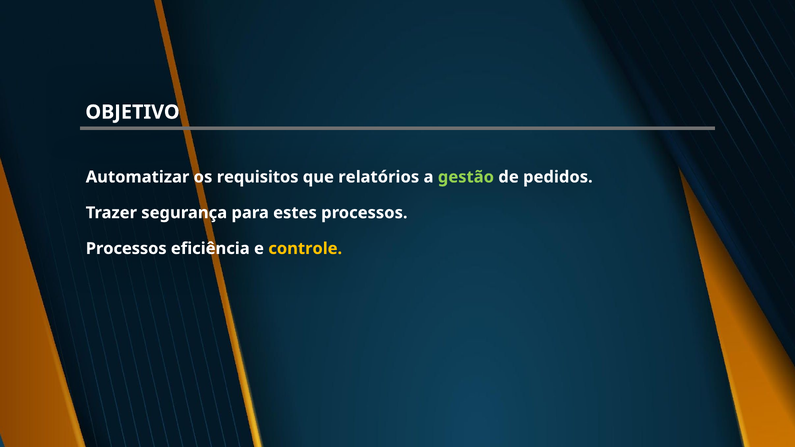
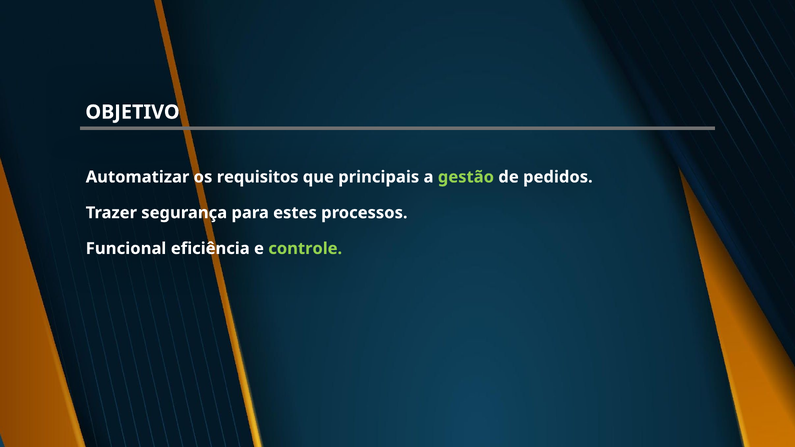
relatórios: relatórios -> principais (379, 177)
Processos: Processos -> Funcional (126, 249)
controle colour: yellow -> light green (305, 249)
